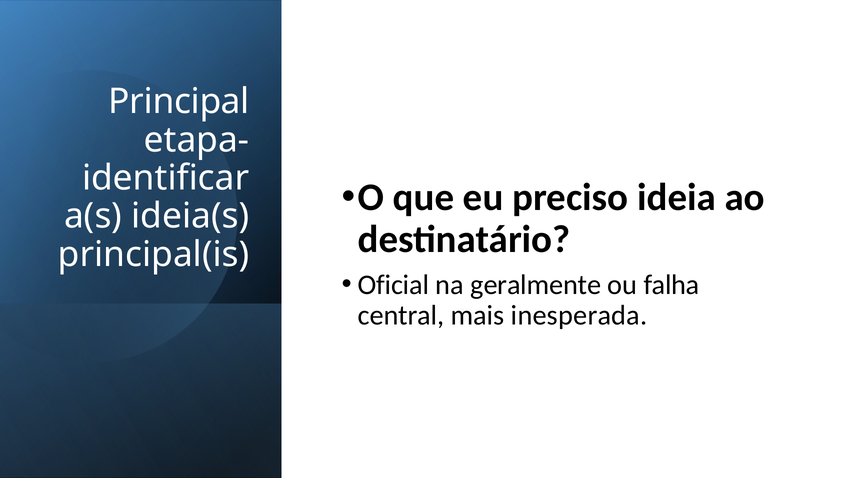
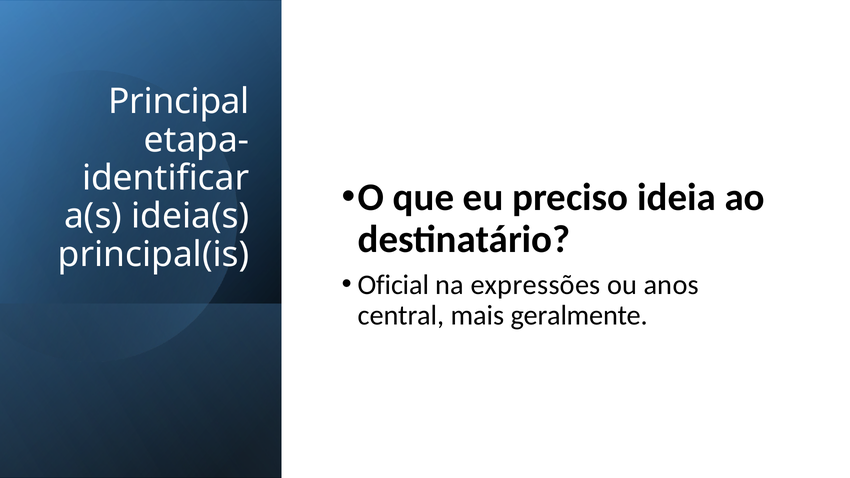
geralmente: geralmente -> expressões (536, 285)
falha: falha -> anos (671, 285)
inesperada: inesperada -> geralmente (579, 315)
